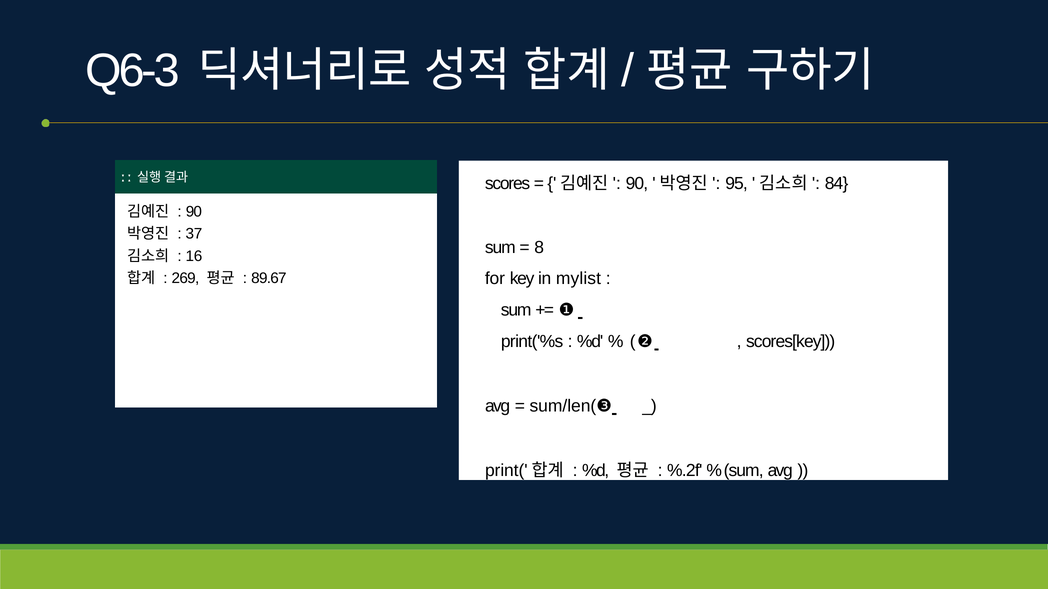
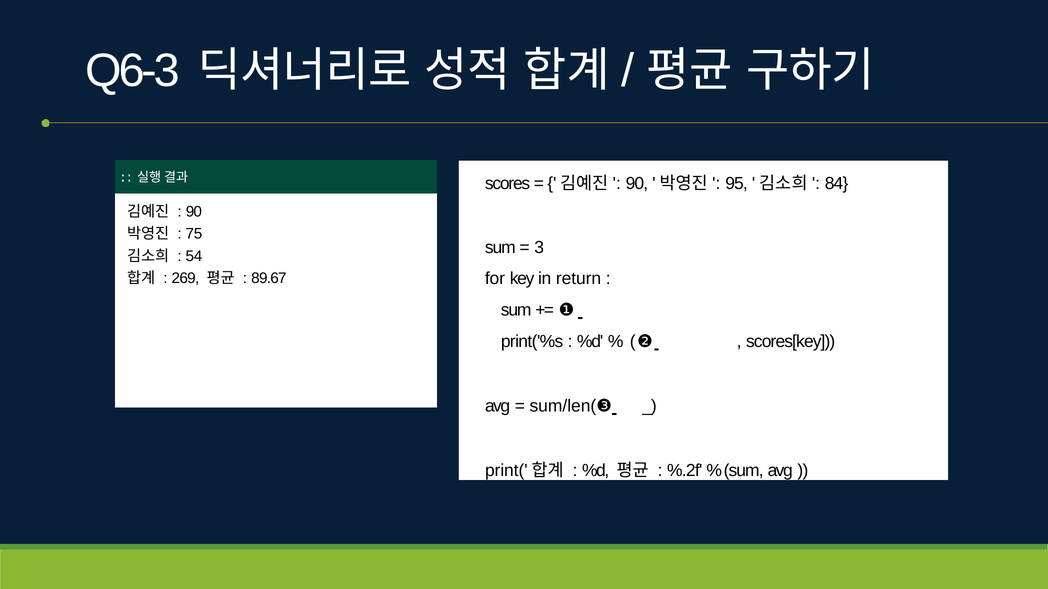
37: 37 -> 75 (194, 234)
8: 8 -> 3 (539, 247)
16: 16 -> 54 (194, 256)
mylist: mylist -> return (579, 279)
